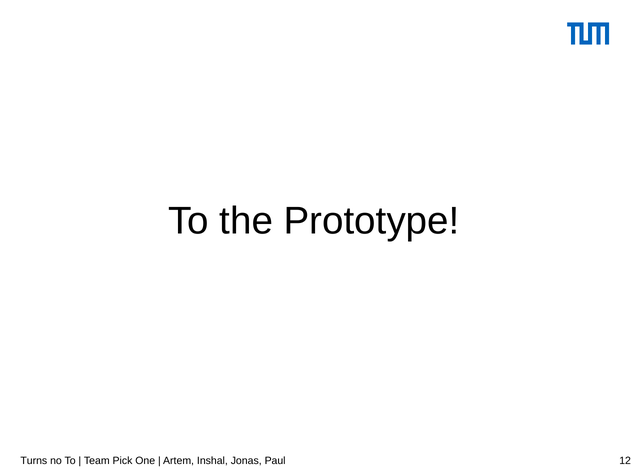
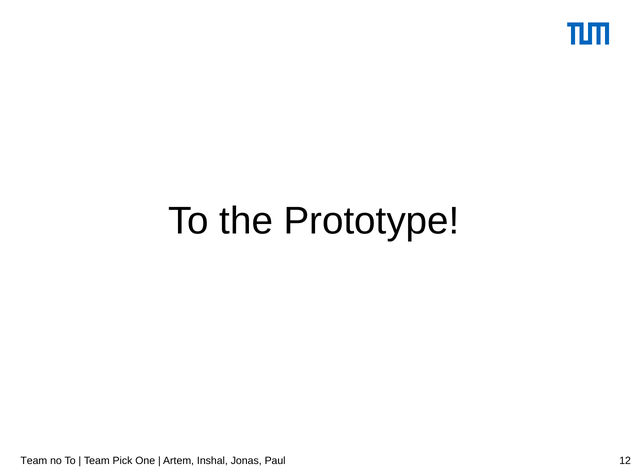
Turns: Turns -> Team (34, 460)
